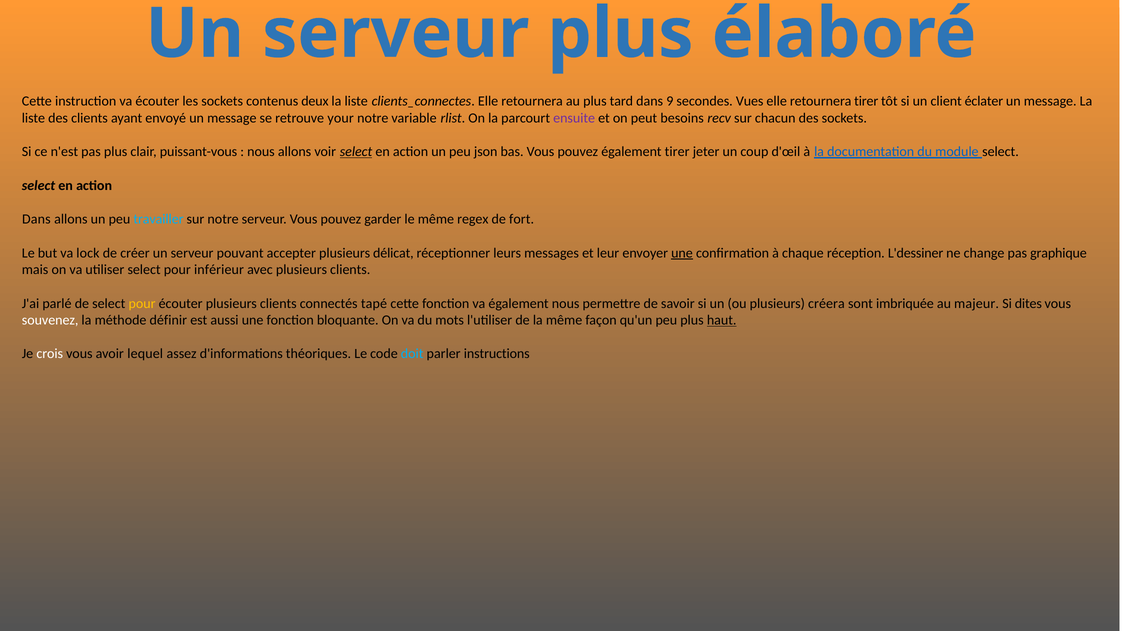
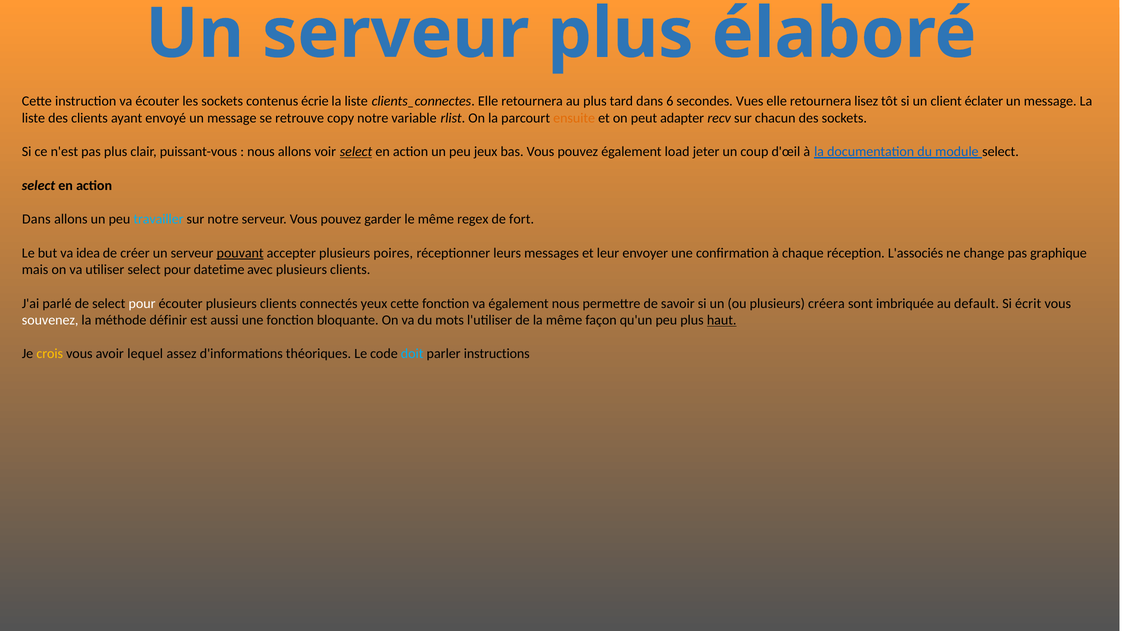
deux: deux -> écrie (315, 101)
9: 9 -> 6 (670, 101)
retournera tirer: tirer -> lisez (866, 101)
your: your -> copy (341, 118)
ensuite colour: purple -> orange (574, 118)
besoins: besoins -> adapter (682, 118)
json: json -> jeux (486, 152)
également tirer: tirer -> load (677, 152)
lock: lock -> idea (88, 253)
pouvant underline: none -> present (240, 253)
délicat: délicat -> poires (393, 253)
une underline: present -> none (682, 253)
L'dessiner: L'dessiner -> L'associés (916, 253)
inférieur: inférieur -> datetime (219, 270)
pour colour: yellow -> white (142, 303)
tapé: tapé -> yeux (374, 303)
majeur: majeur -> default (977, 303)
dites: dites -> écrit (1028, 303)
crois colour: white -> yellow (50, 354)
